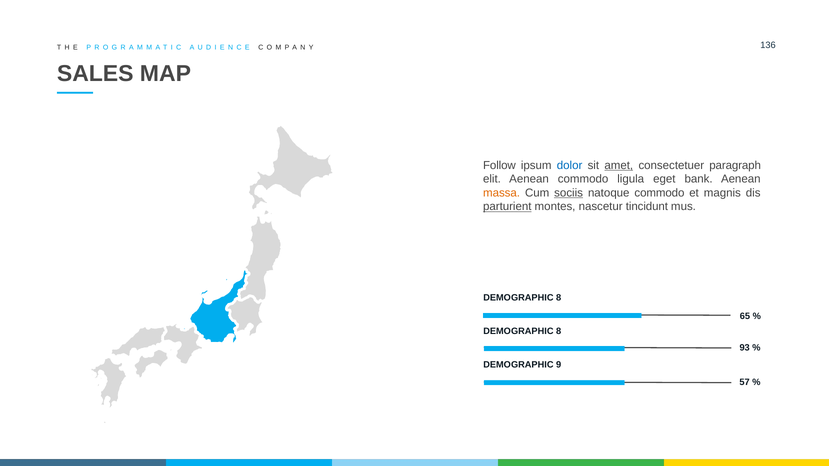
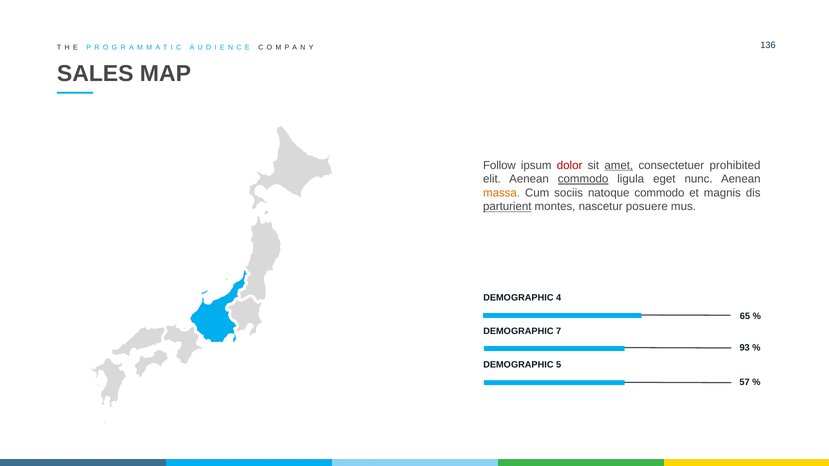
dolor colour: blue -> red (570, 165)
paragraph: paragraph -> prohibited (735, 165)
commodo underline: none -> present (583, 179)
bank: bank -> nunc (699, 179)
sociis underline: present -> none (569, 193)
tincidunt: tincidunt -> posuere (647, 207)
8: 8 -> 4 (559, 298)
8: 8 -> 7 (559, 331)
9: 9 -> 5 (559, 365)
